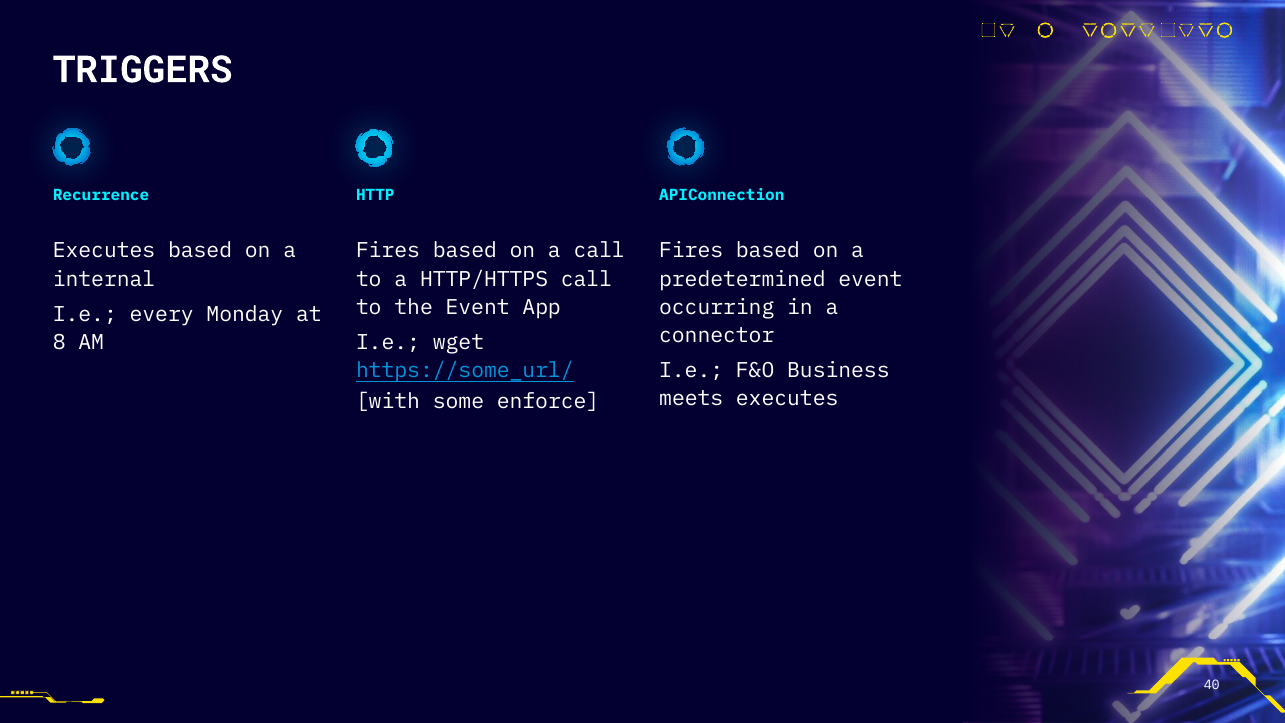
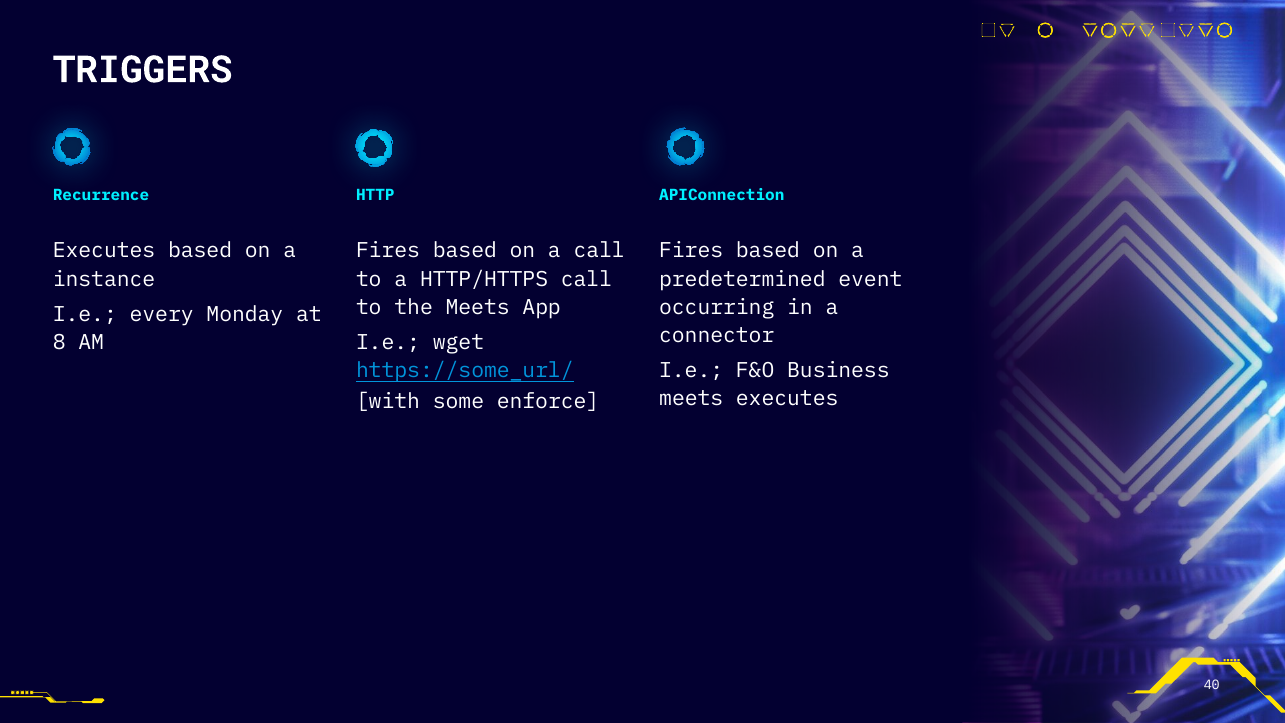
internal: internal -> instance (104, 279)
the Event: Event -> Meets (478, 307)
